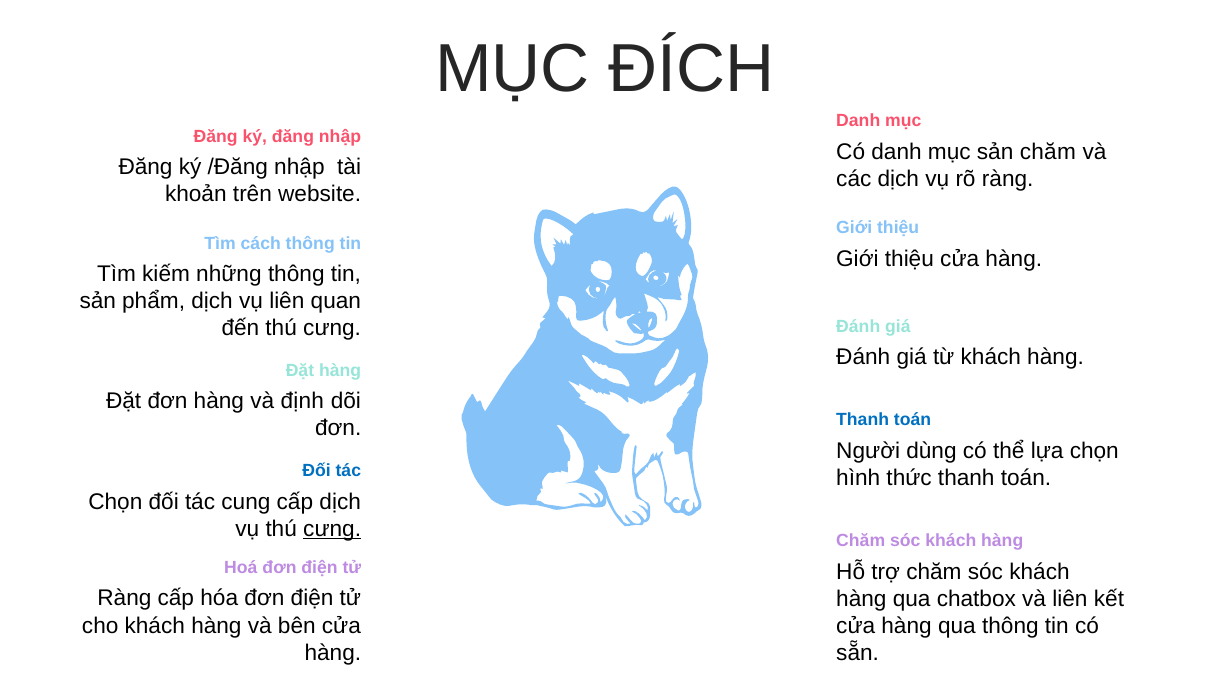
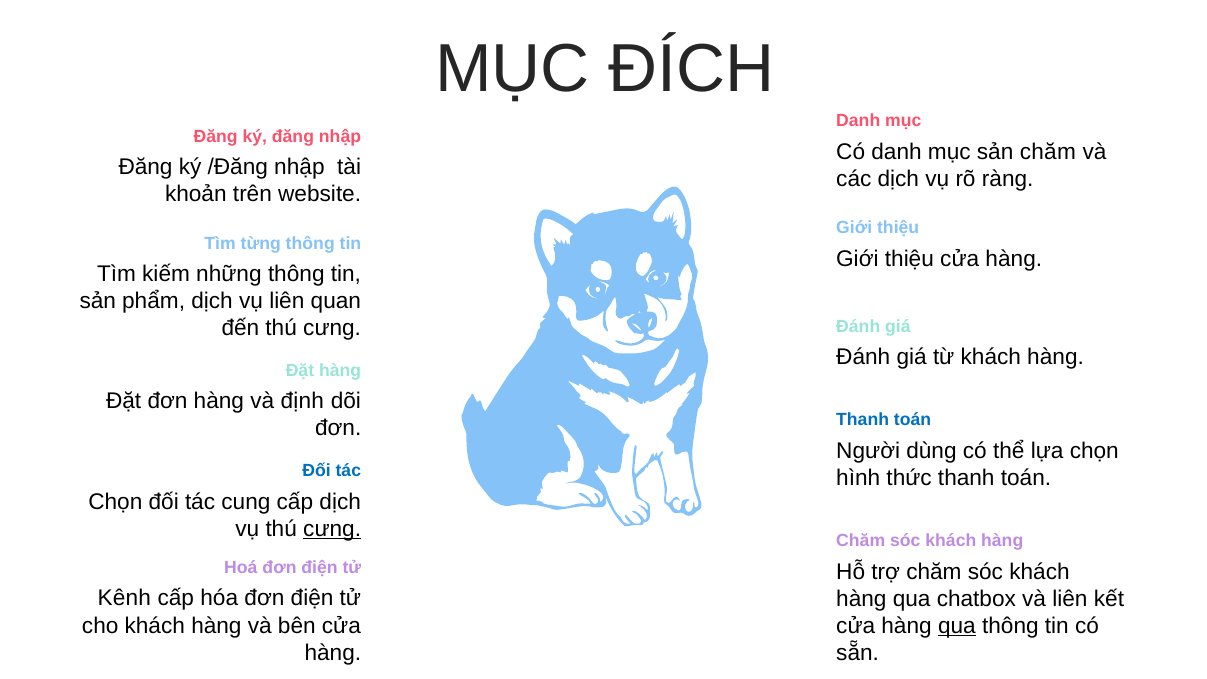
cách: cách -> từng (261, 243)
Ràng: Ràng -> Kênh (124, 598)
qua underline: none -> present (957, 626)
